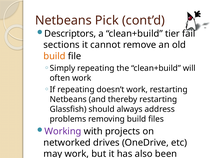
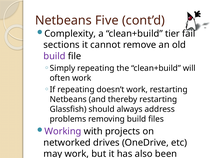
Pick: Pick -> Five (107, 20)
Descriptors: Descriptors -> Complexity (70, 34)
build colour: orange -> purple (54, 56)
